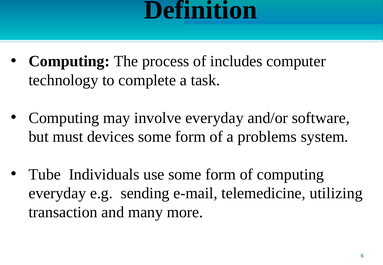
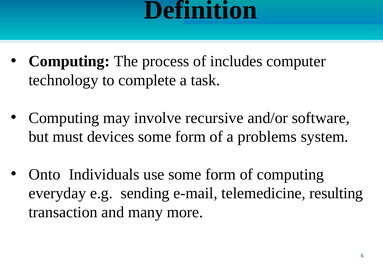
involve everyday: everyday -> recursive (214, 118)
Tube: Tube -> Onto (45, 174)
utilizing: utilizing -> resulting (336, 193)
